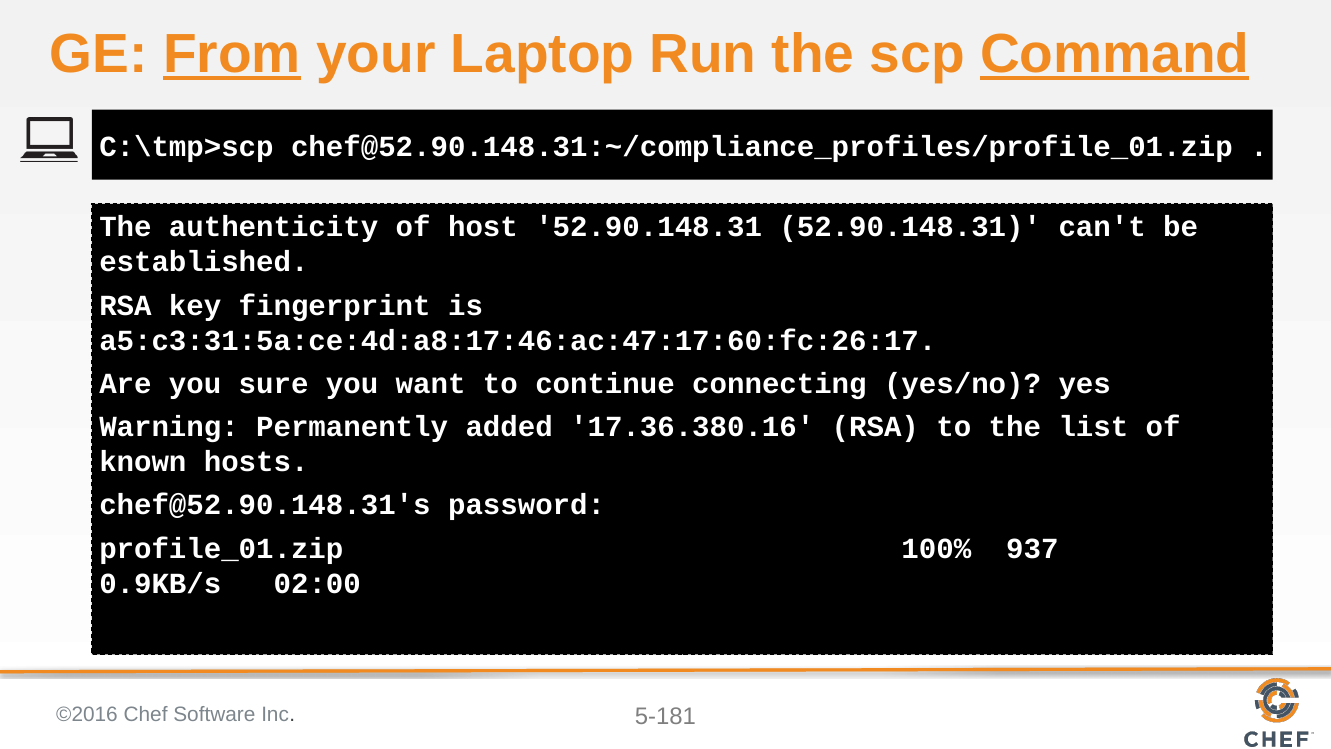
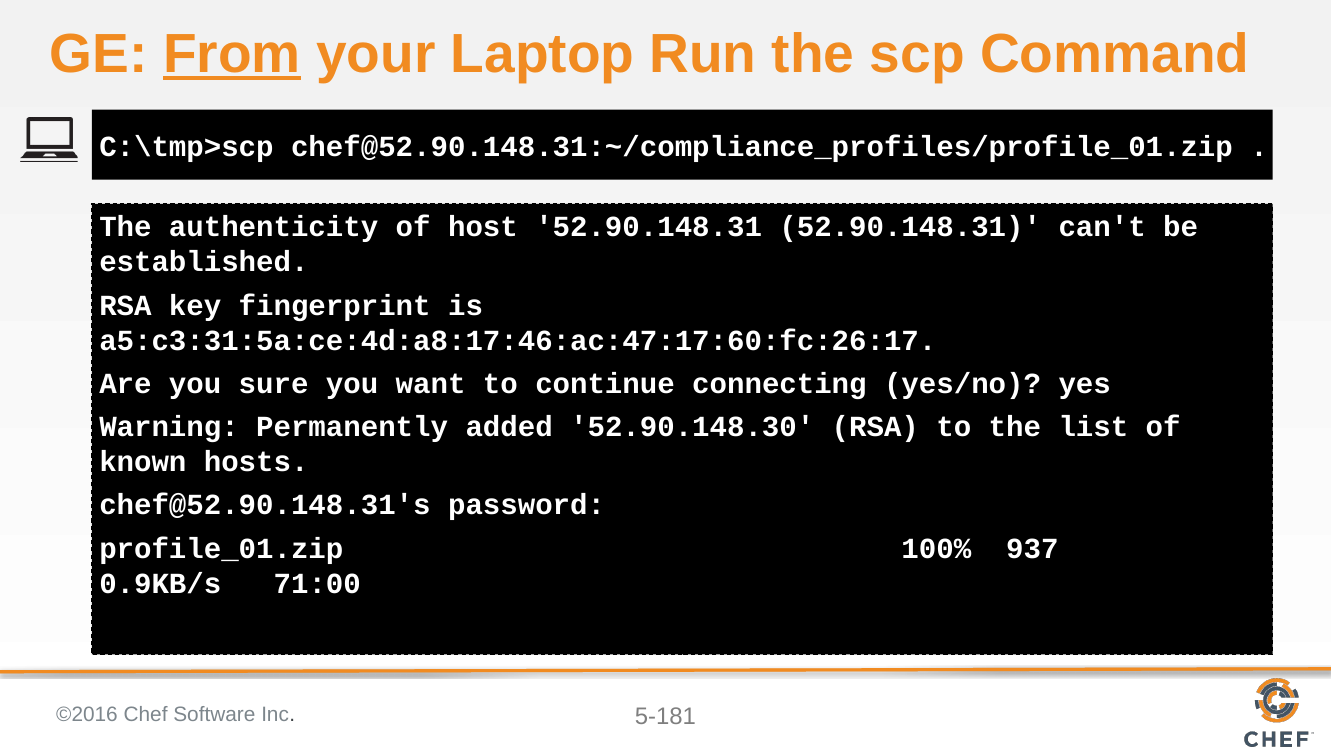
Command underline: present -> none (1115, 54)
17.36.380.16: 17.36.380.16 -> 52.90.148.30 (692, 427)
02:00: 02:00 -> 71:00 (317, 583)
